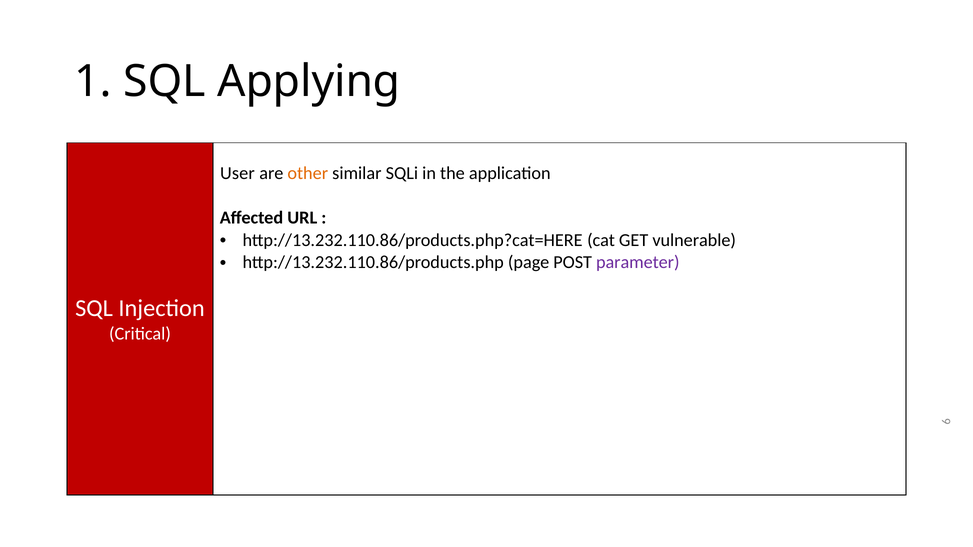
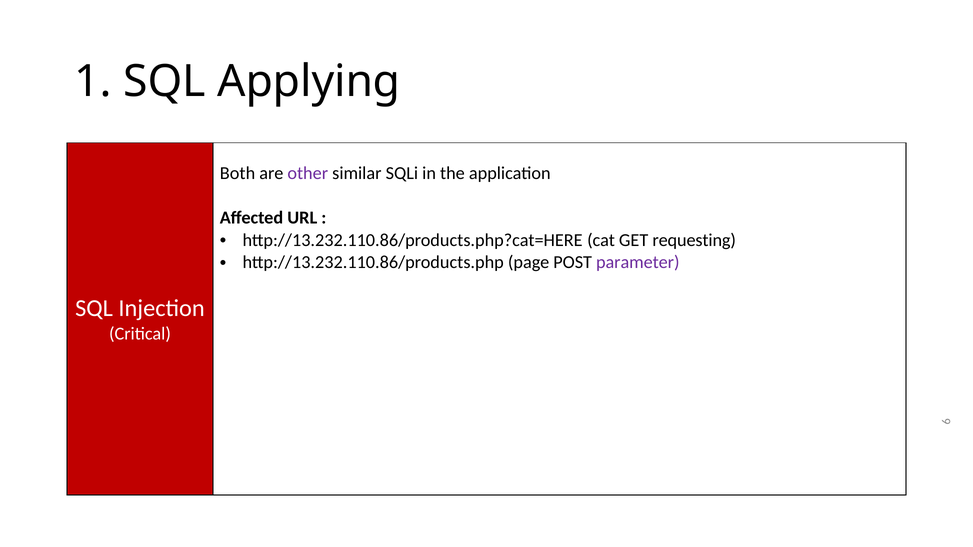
User: User -> Both (237, 174)
other colour: orange -> purple (308, 174)
vulnerable: vulnerable -> requesting (694, 240)
